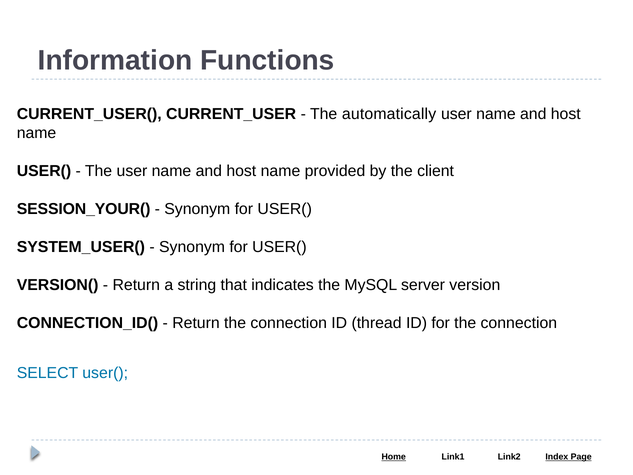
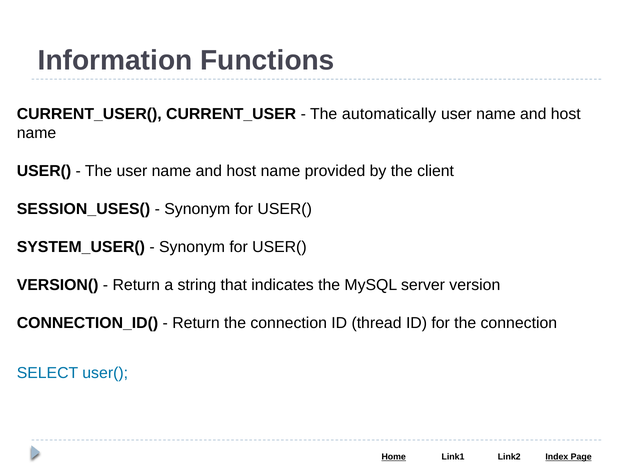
SESSION_YOUR(: SESSION_YOUR( -> SESSION_USES( (83, 209)
